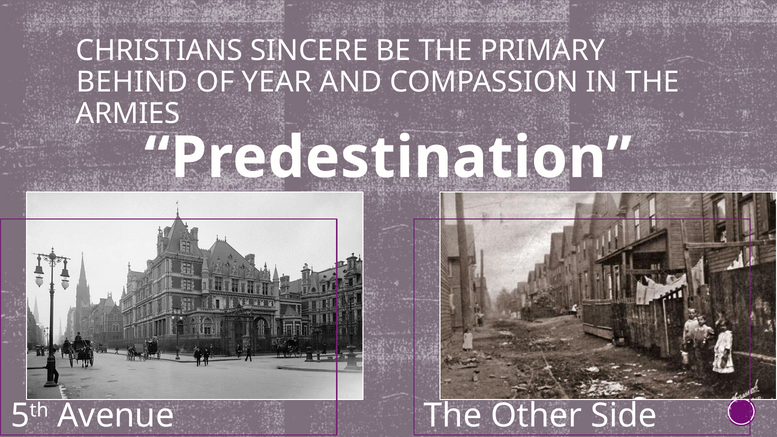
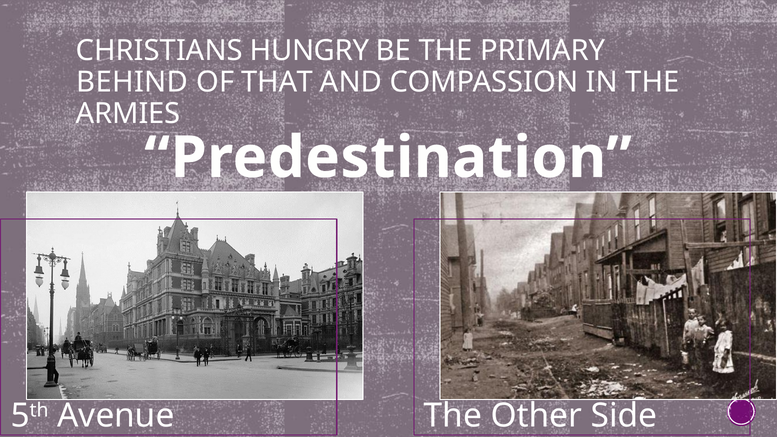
SINCERE: SINCERE -> HUNGRY (309, 50)
YEAR: YEAR -> THAT (277, 82)
